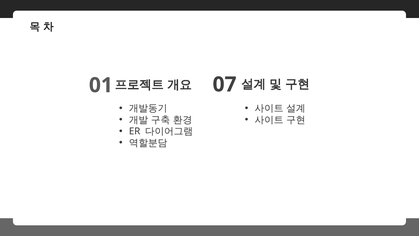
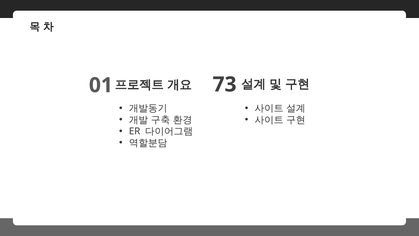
07: 07 -> 73 (225, 84)
